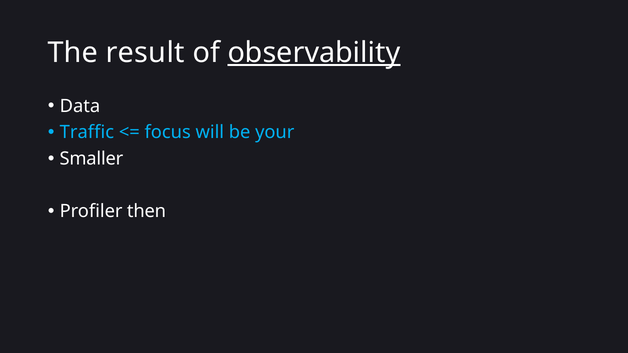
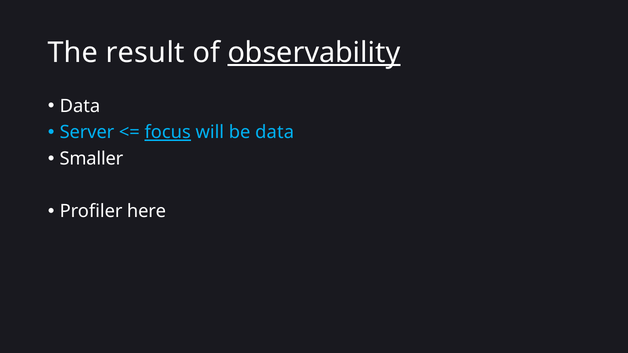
Traffic: Traffic -> Server (87, 133)
focus underline: none -> present (168, 133)
be your: your -> data (275, 133)
then: then -> here (146, 212)
